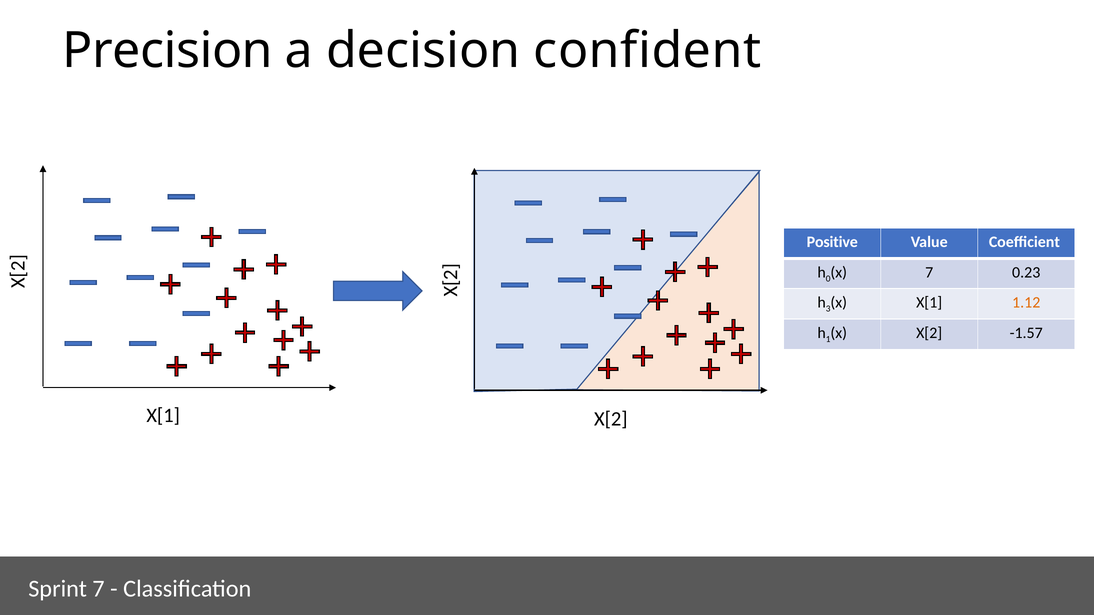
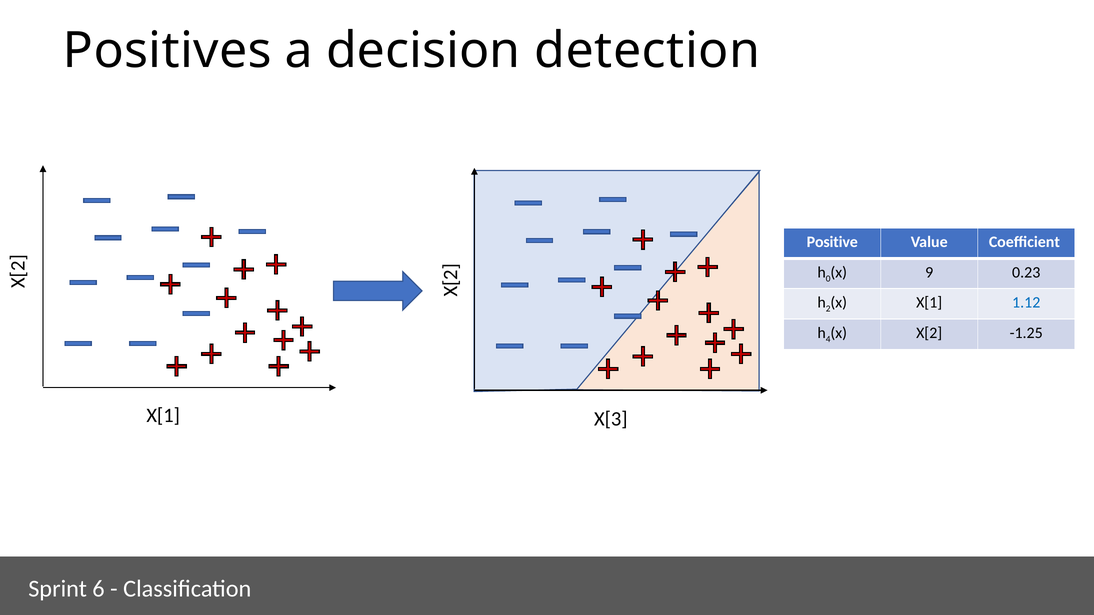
Precision: Precision -> Positives (167, 51)
confident: confident -> detection (647, 51)
7: 7 -> 9 (929, 273)
3: 3 -> 2 (828, 309)
1.12 colour: orange -> blue (1026, 303)
1: 1 -> 4 (828, 339)
-1.57: -1.57 -> -1.25 (1026, 333)
X[1 X[2: X[2 -> X[3 (611, 419)
Sprint 7: 7 -> 6 (98, 589)
